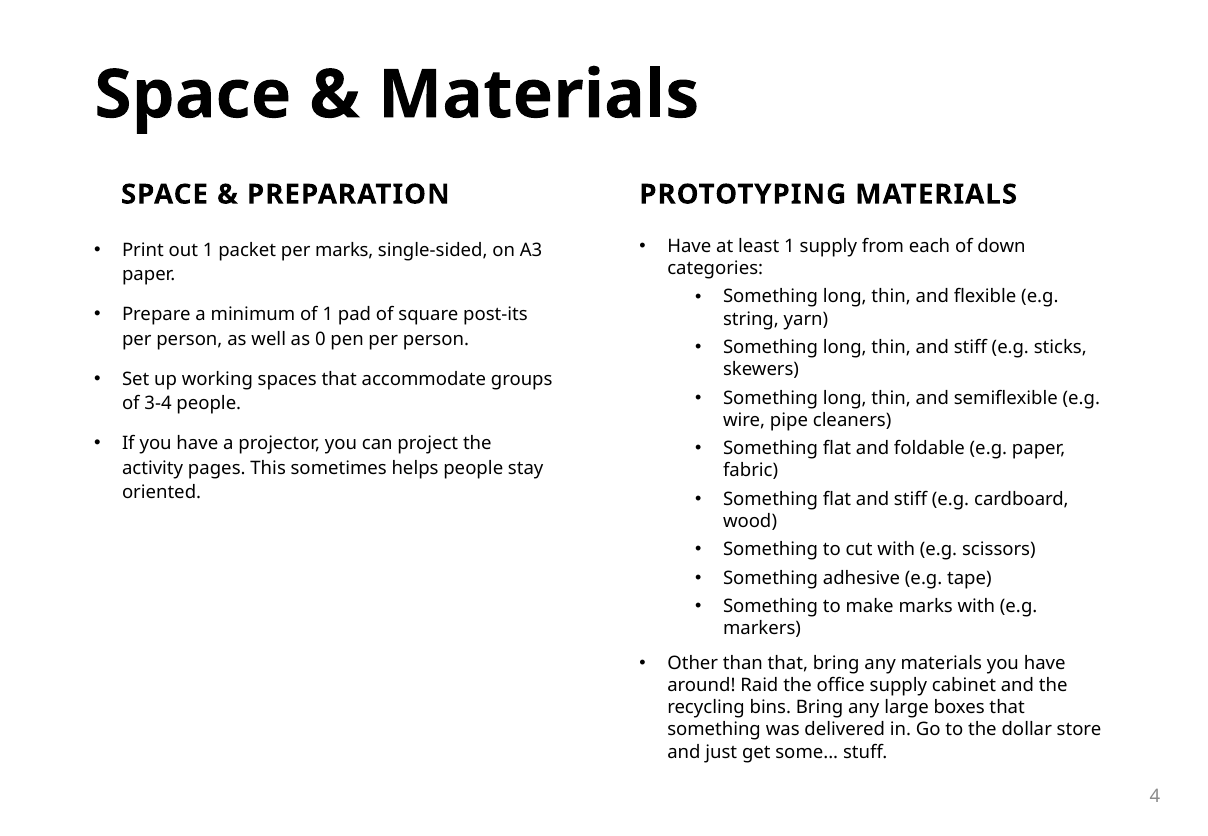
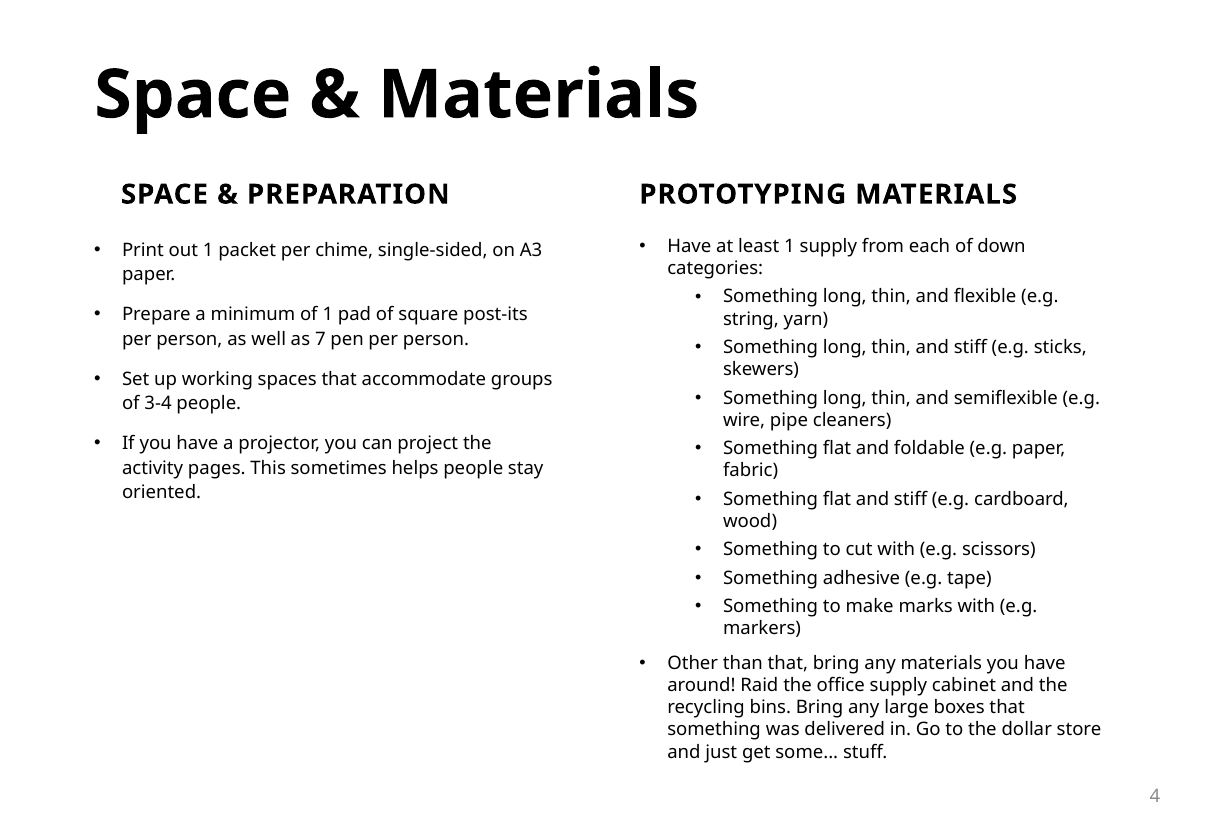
per marks: marks -> chime (344, 250)
0: 0 -> 7 (320, 339)
